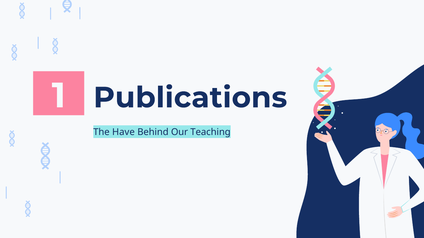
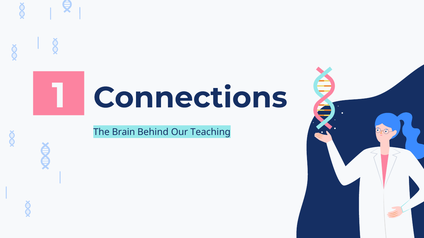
Publications: Publications -> Connections (190, 98)
Have: Have -> Brain (124, 133)
